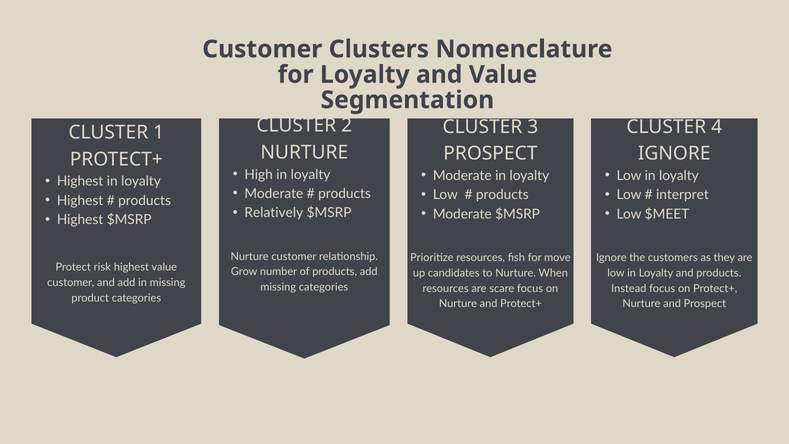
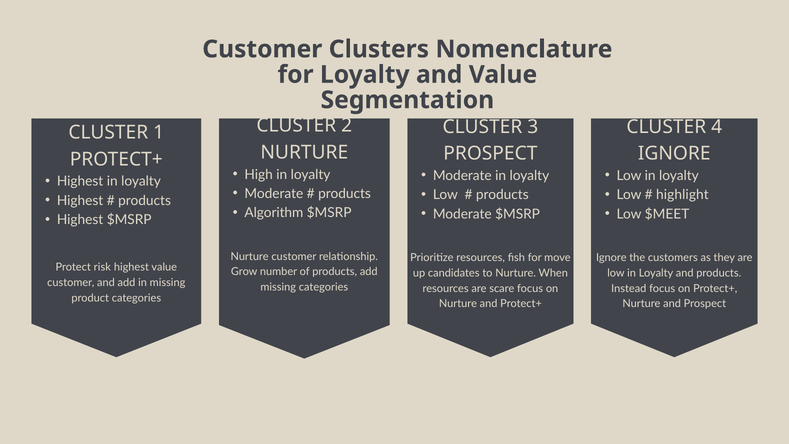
interpret: interpret -> highlight (682, 195)
Relatively: Relatively -> Algorithm (274, 213)
